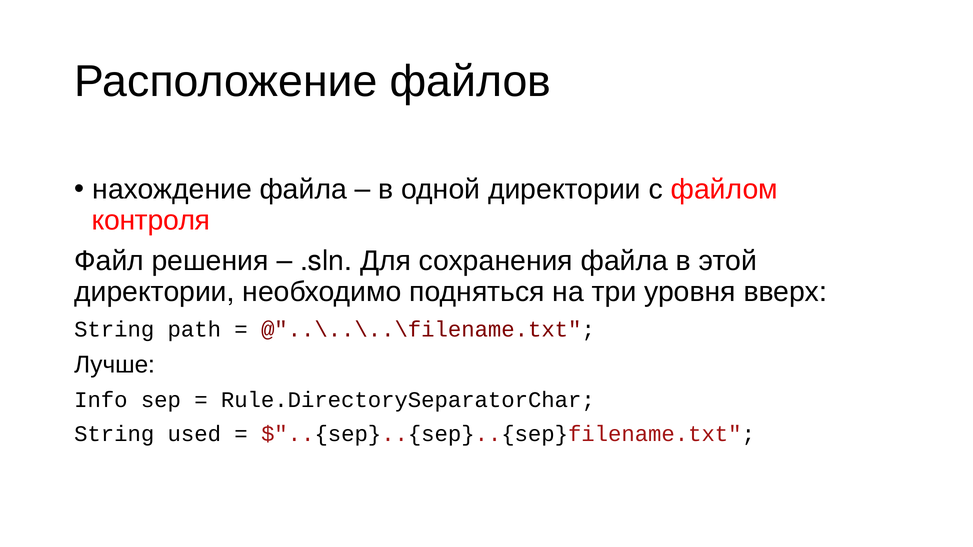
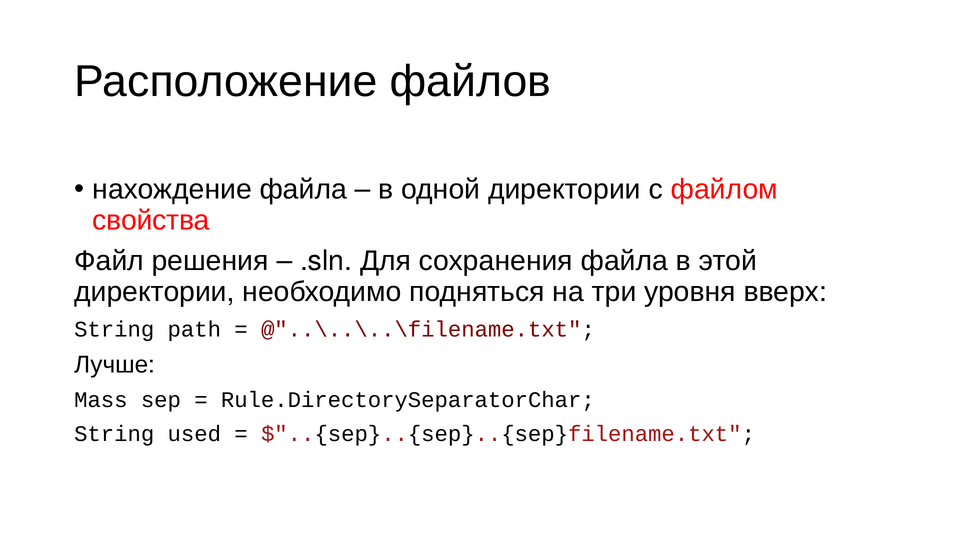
контроля: контроля -> свойства (151, 220)
Info: Info -> Mass (101, 400)
